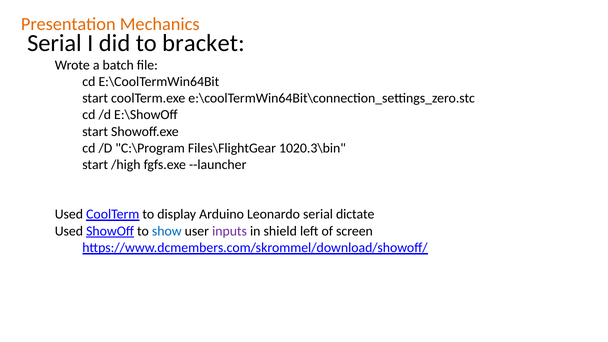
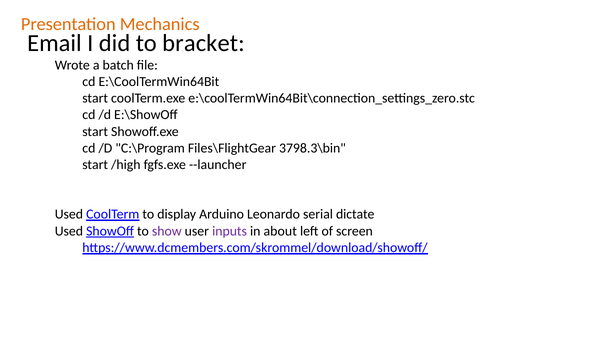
Serial: Serial -> Email (54, 43)
1020.3\bin: 1020.3\bin -> 3798.3\bin (312, 148)
show colour: blue -> purple (167, 231)
shield: shield -> about (280, 231)
